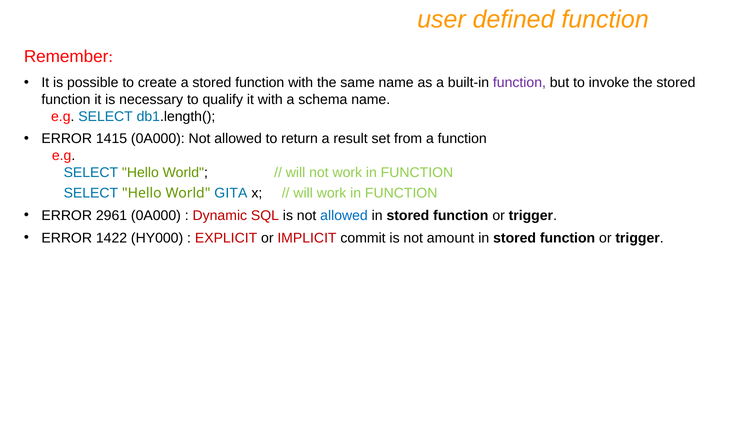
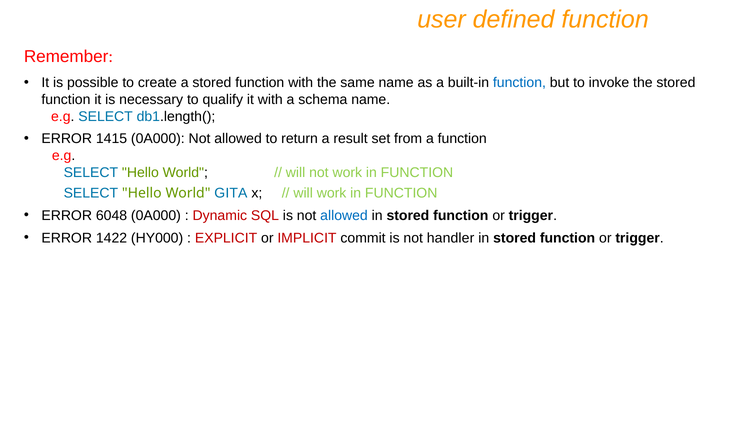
function colour: purple -> blue (519, 83)
2961: 2961 -> 6048 (112, 215)
amount: amount -> handler (451, 238)
